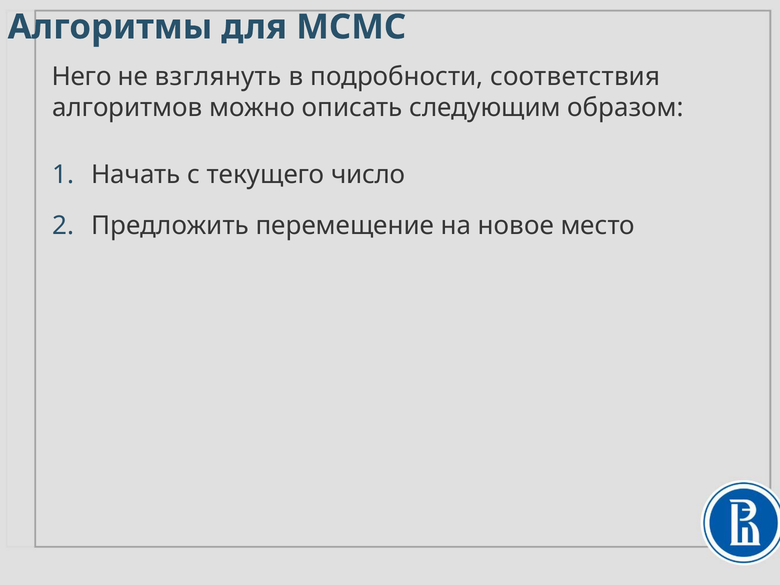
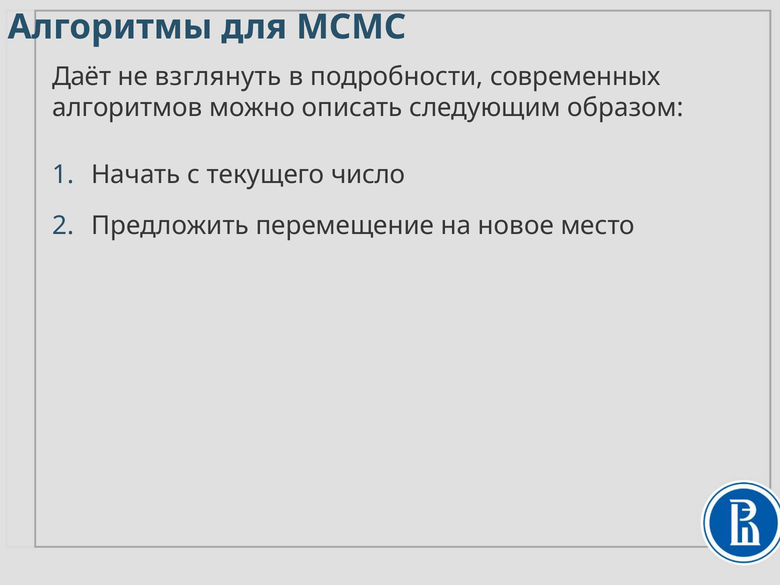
Него: Него -> Даёт (82, 76)
соответствия: соответствия -> современных (575, 76)
